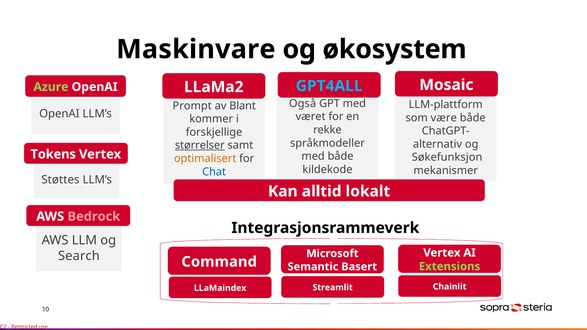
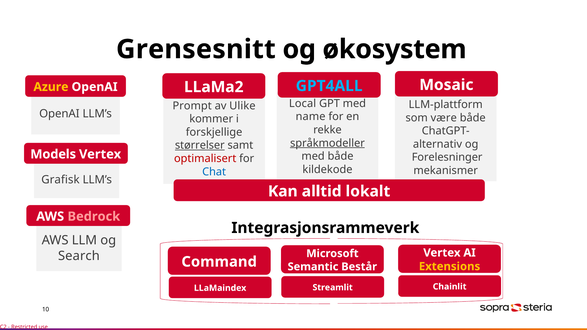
Maskinvare: Maskinvare -> Grensesnitt (196, 49)
Azure colour: light green -> yellow (51, 87)
Også: Også -> Local (303, 103)
Blant: Blant -> Ulike (242, 106)
været: været -> name (311, 117)
språkmodeller underline: none -> present (327, 143)
Tokens: Tokens -> Models (53, 154)
Søkefunksjon: Søkefunksjon -> Forelesninger (447, 157)
optimalisert colour: orange -> red (205, 159)
Støttes: Støttes -> Grafisk (60, 180)
Extensions colour: light green -> yellow (450, 267)
Basert: Basert -> Består (359, 267)
